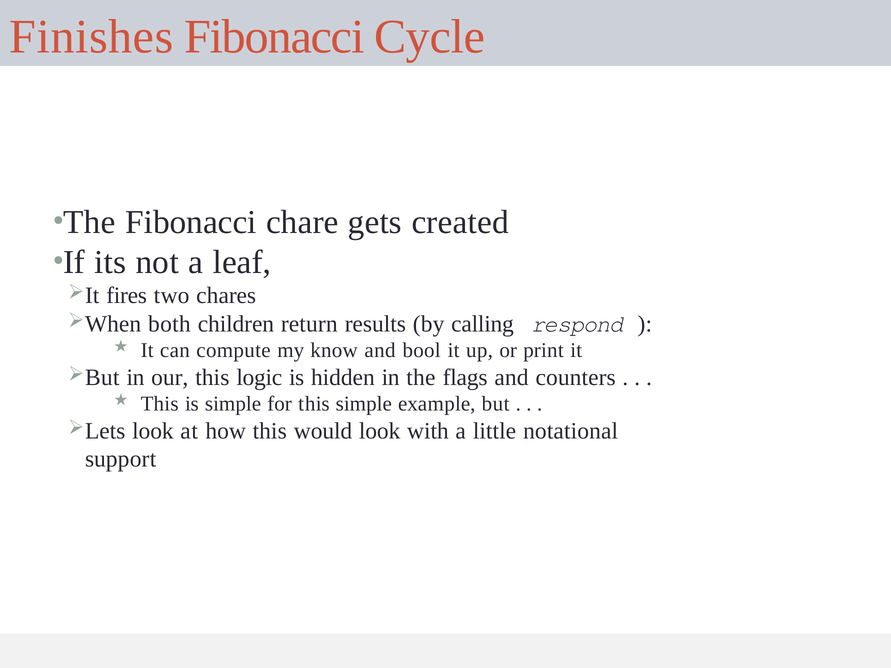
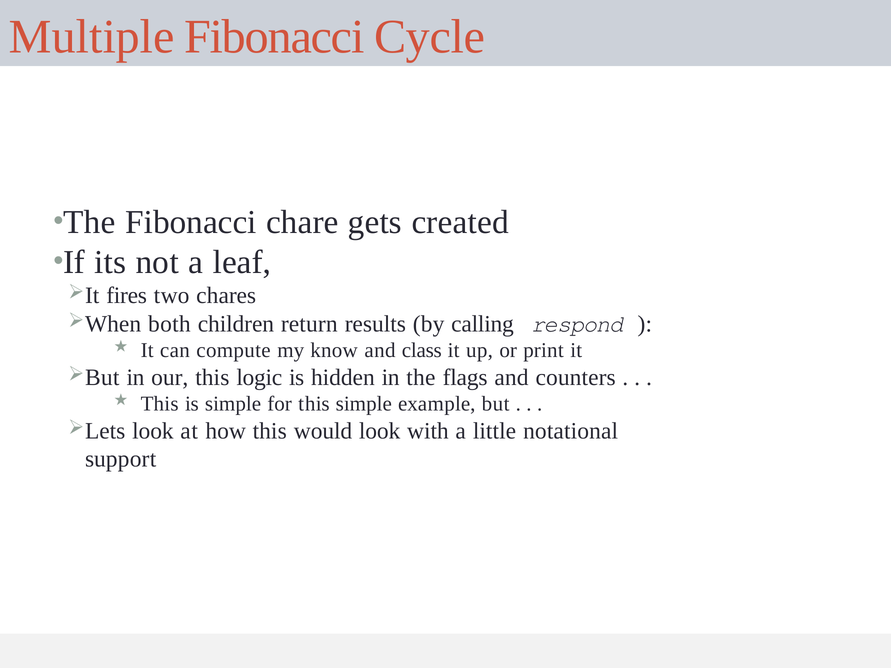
Finishes: Finishes -> Multiple (92, 37)
bool: bool -> class (422, 351)
